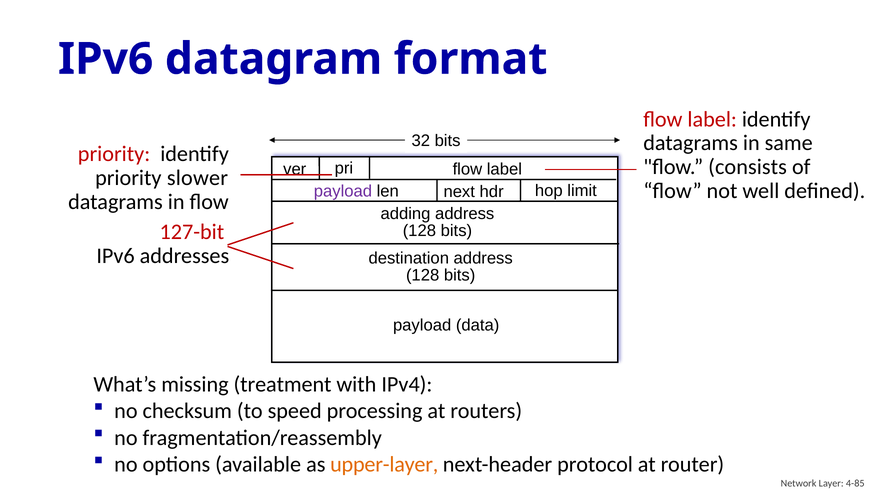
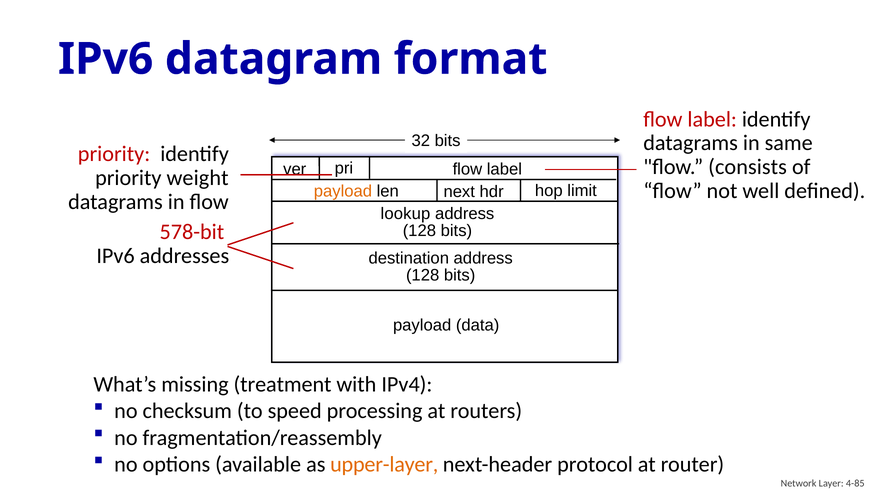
slower: slower -> weight (198, 178)
payload colour: purple -> orange (343, 191)
adding: adding -> lookup (405, 214)
127-bit: 127-bit -> 578-bit (192, 231)
